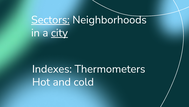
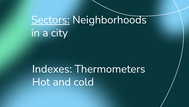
city underline: present -> none (59, 33)
